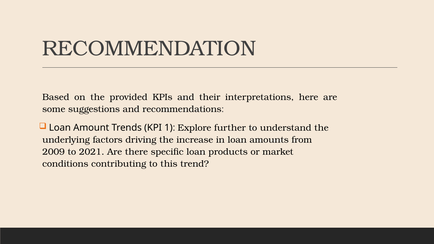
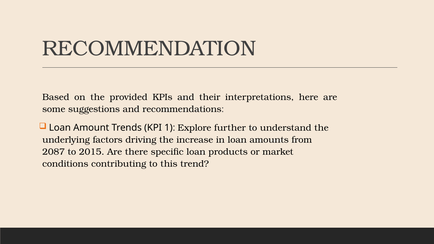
2009: 2009 -> 2087 (54, 152)
2021: 2021 -> 2015 (92, 152)
